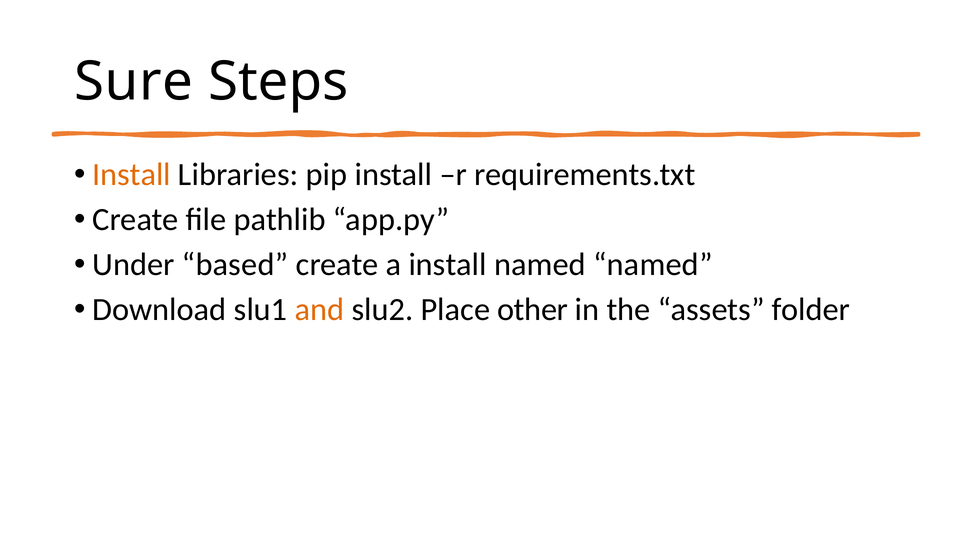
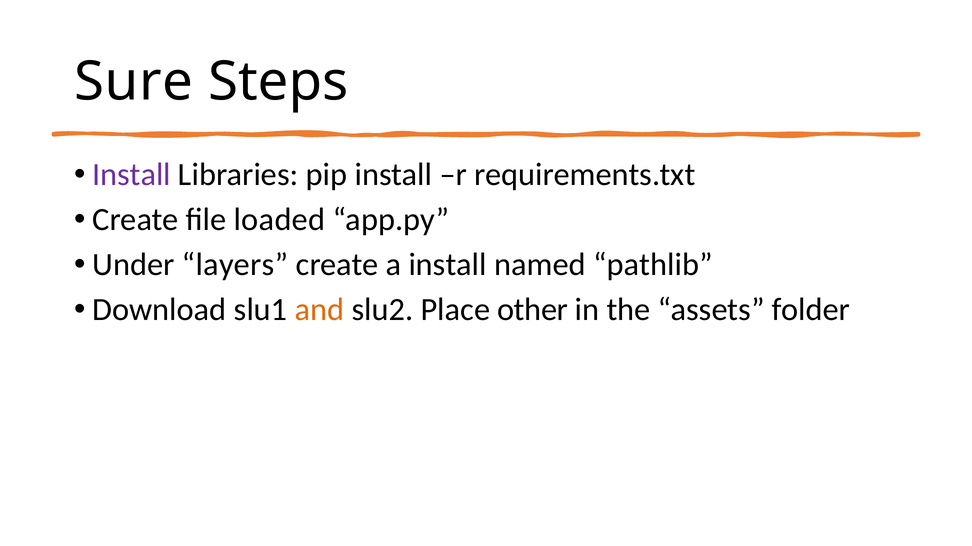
Install colour: orange -> purple (132, 175)
pathlib: pathlib -> loaded (279, 220)
based: based -> layers (235, 265)
named named: named -> pathlib (653, 265)
